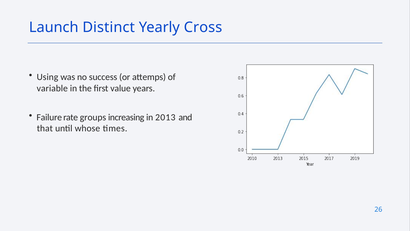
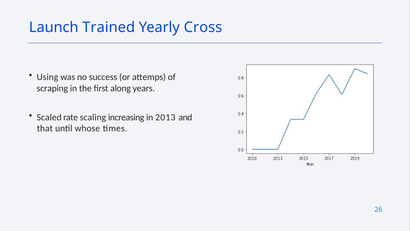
Distinct: Distinct -> Trained (109, 27)
variable: variable -> scraping (52, 88)
value: value -> along (121, 88)
Failure: Failure -> Scaled (49, 117)
groups: groups -> scaling (93, 117)
